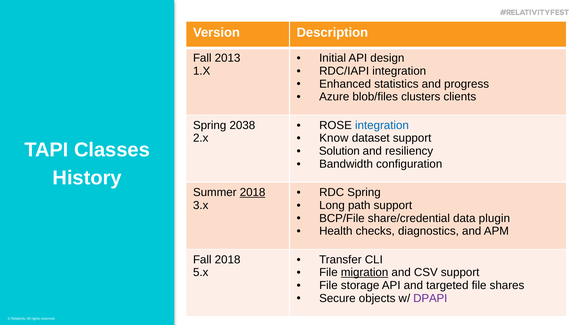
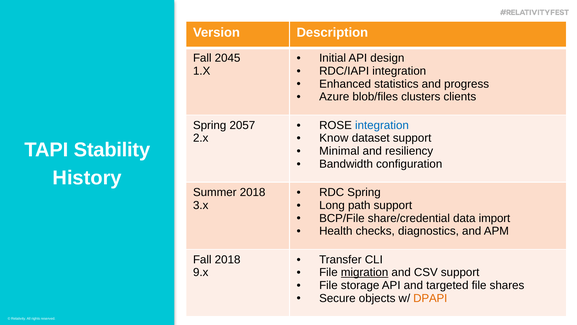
2013: 2013 -> 2045 (228, 58)
2038: 2038 -> 2057 (242, 125)
Classes: Classes -> Stability (112, 150)
Solution: Solution -> Minimal (339, 151)
2018 underline: present -> none (253, 192)
plugin: plugin -> import (494, 218)
5.x: 5.x -> 9.x (201, 272)
DPAPI colour: purple -> orange (430, 298)
